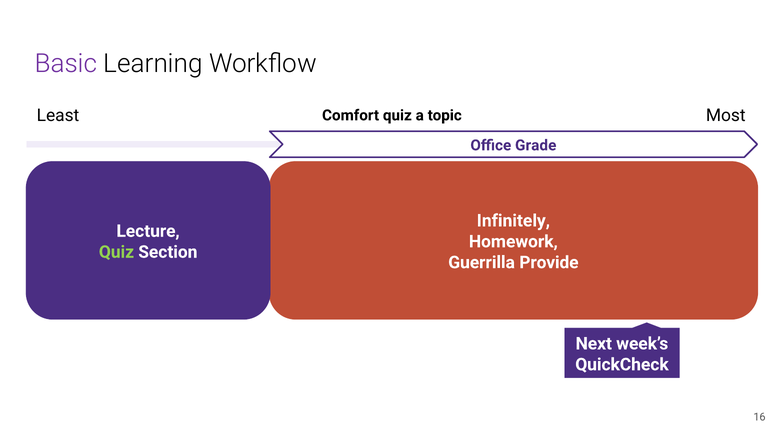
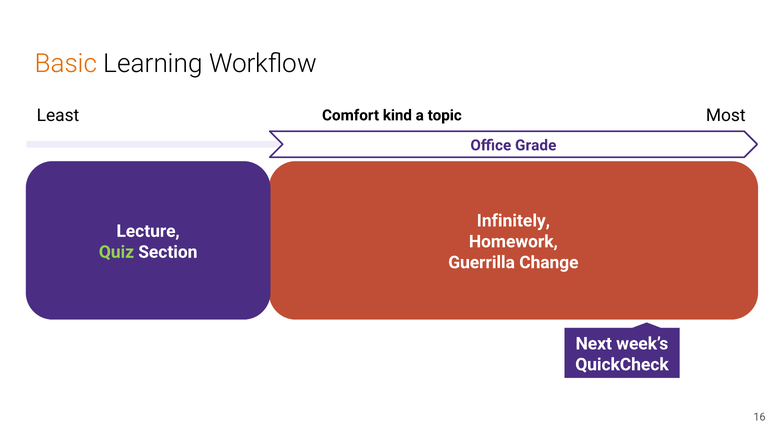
Basic colour: purple -> orange (66, 64)
Comfort quiz: quiz -> kind (397, 115)
Provide: Provide -> Change (549, 262)
